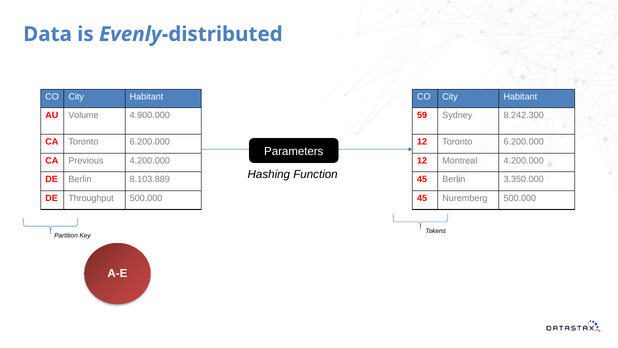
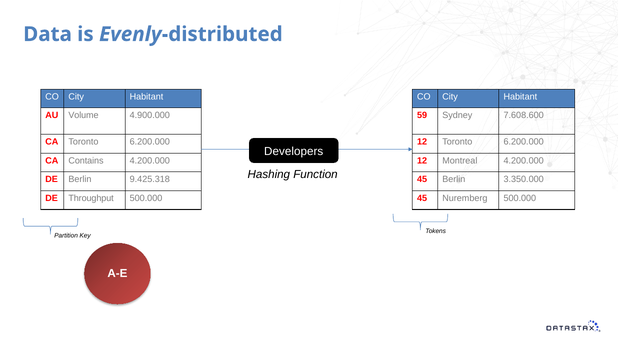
8.242.300: 8.242.300 -> 7.608.600 (524, 115)
Parameters: Parameters -> Developers (294, 151)
Previous: Previous -> Contains (86, 160)
8.103.889: 8.103.889 -> 9.425.318 (150, 179)
